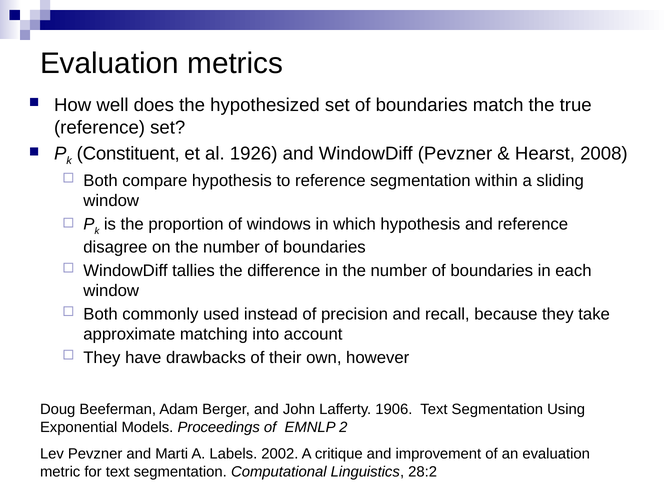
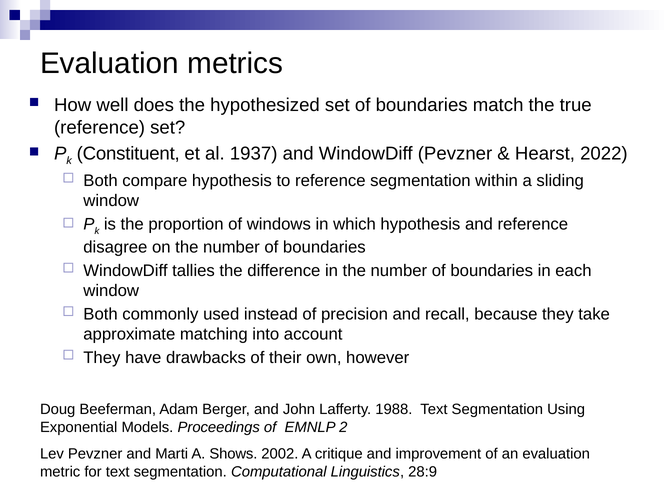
1926: 1926 -> 1937 (254, 153)
2008: 2008 -> 2022 (604, 153)
1906: 1906 -> 1988 (394, 409)
Labels: Labels -> Shows (233, 454)
28:2: 28:2 -> 28:9 (423, 471)
